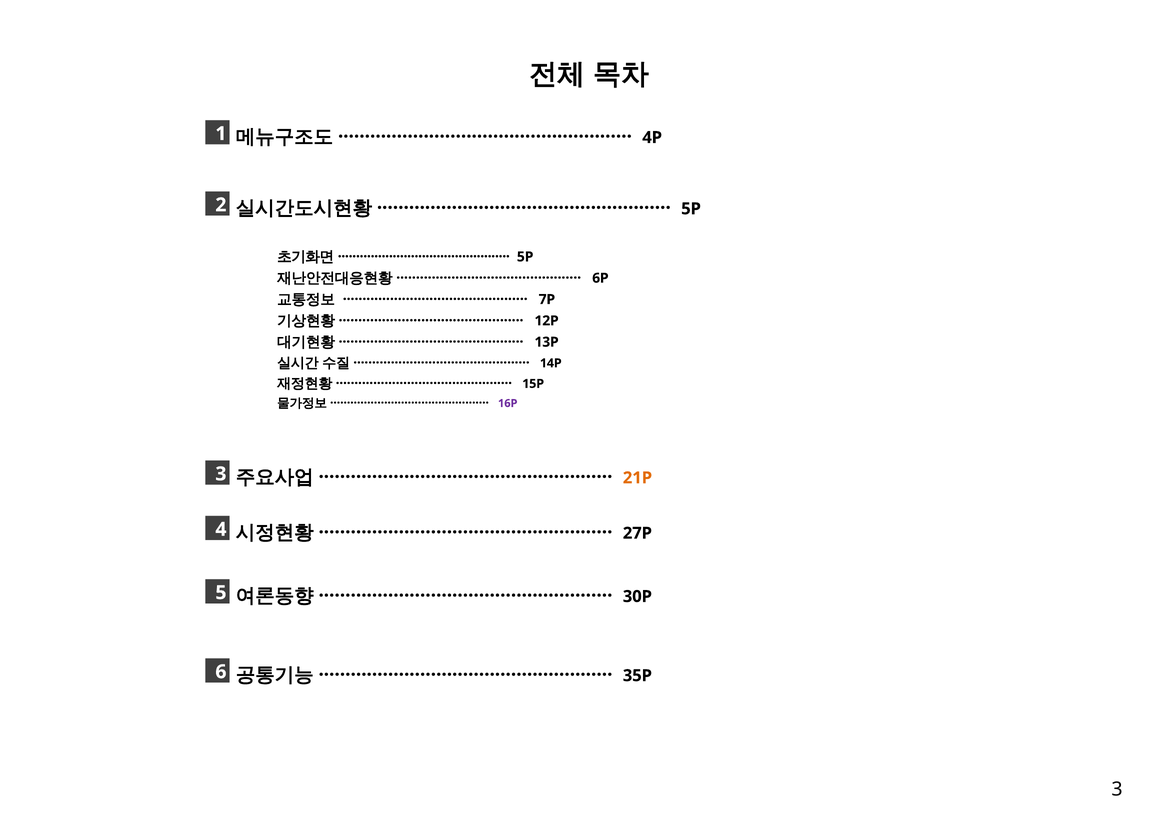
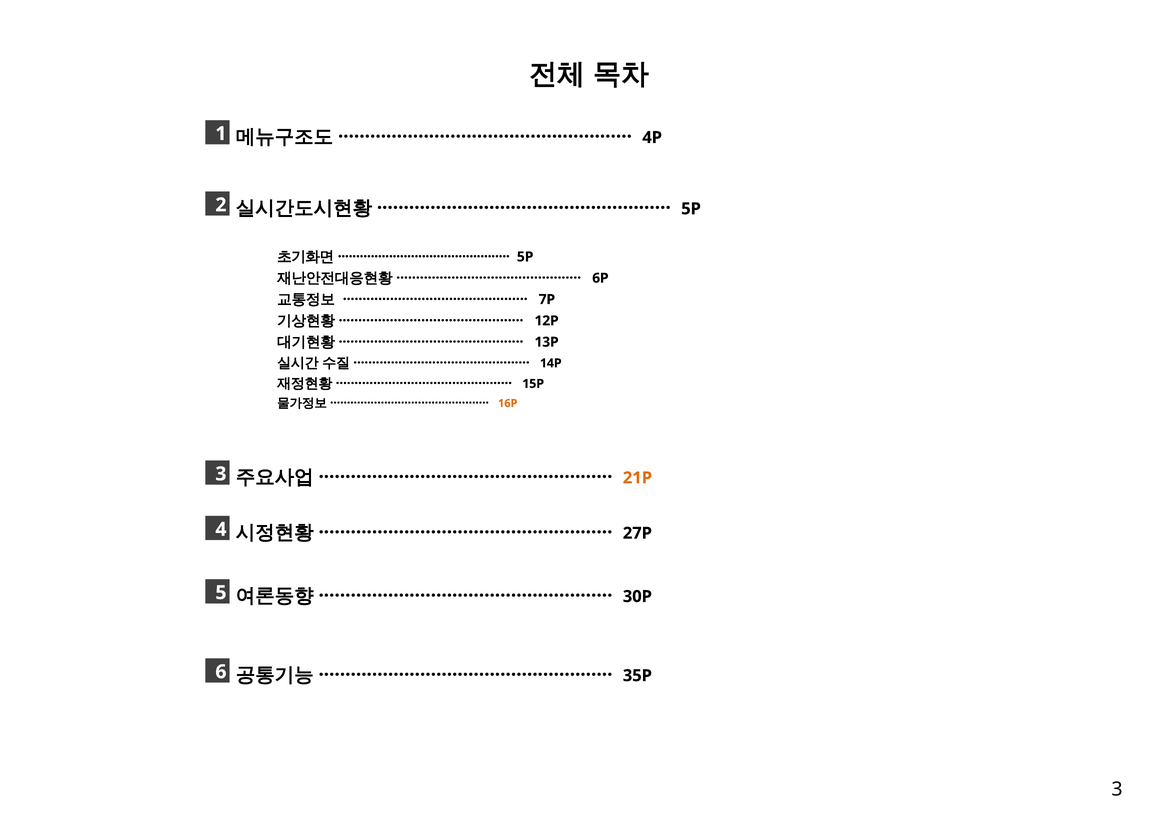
16P colour: purple -> orange (508, 404)
